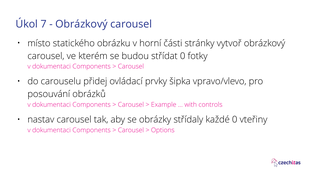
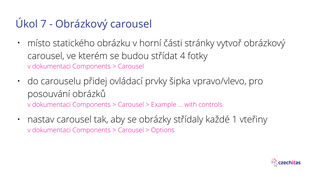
střídat 0: 0 -> 4 (183, 56)
každé 0: 0 -> 1 (235, 119)
